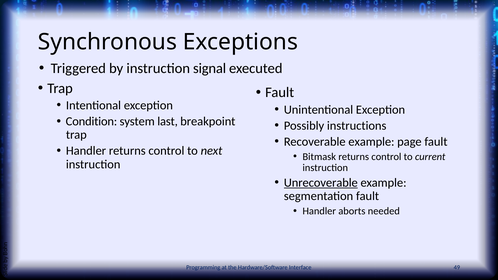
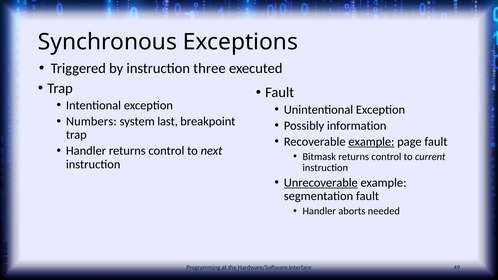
signal: signal -> three (209, 69)
Condition: Condition -> Numbers (91, 121)
instructions: instructions -> information (357, 126)
example underline: none -> present (371, 142)
